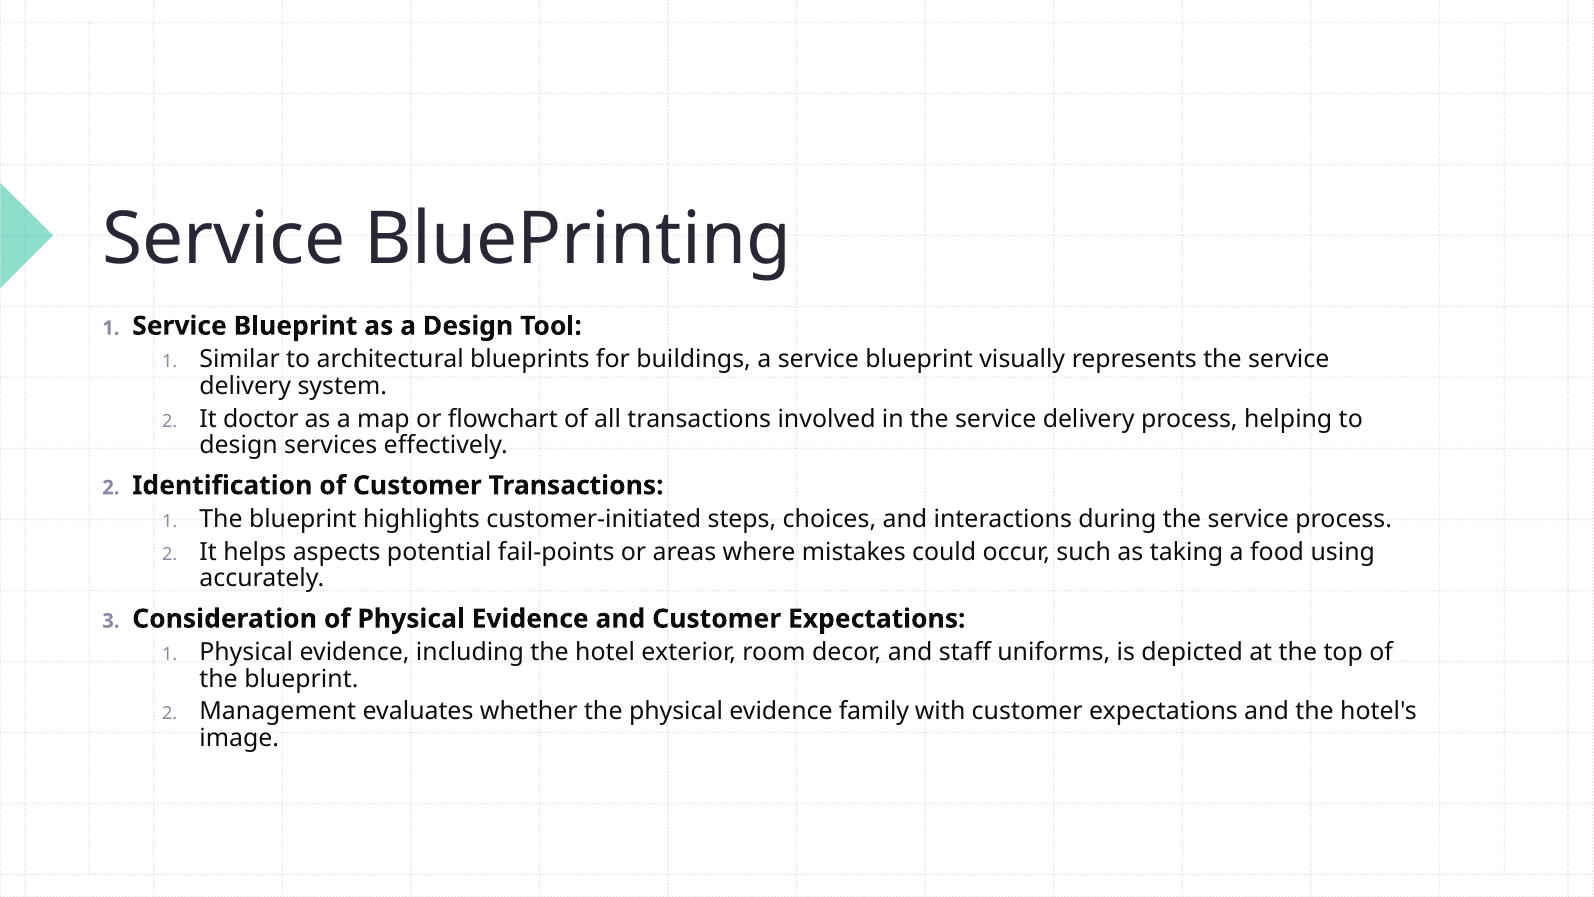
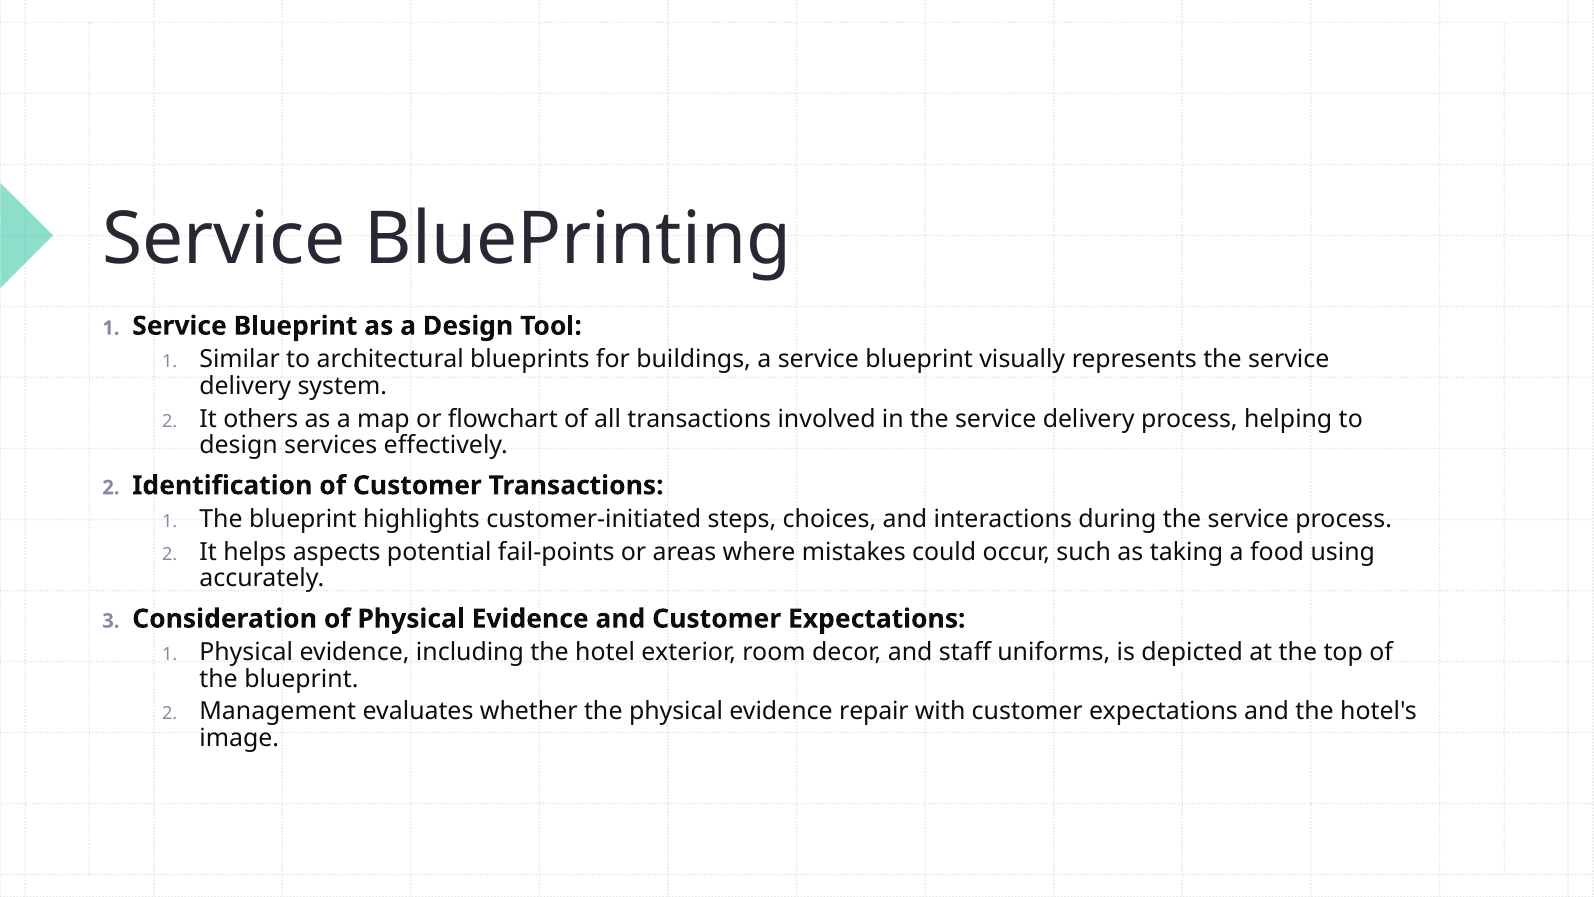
doctor: doctor -> others (261, 419)
family: family -> repair (874, 711)
